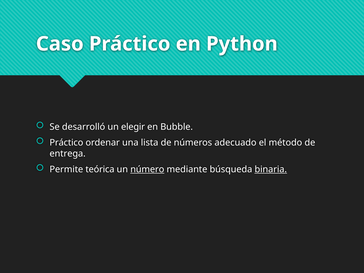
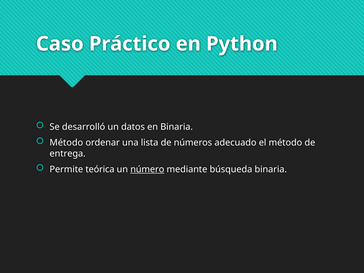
elegir: elegir -> datos (133, 127)
en Bubble: Bubble -> Binaria (177, 127)
Práctico: Práctico -> Método (66, 143)
binaria underline: present -> none (271, 169)
